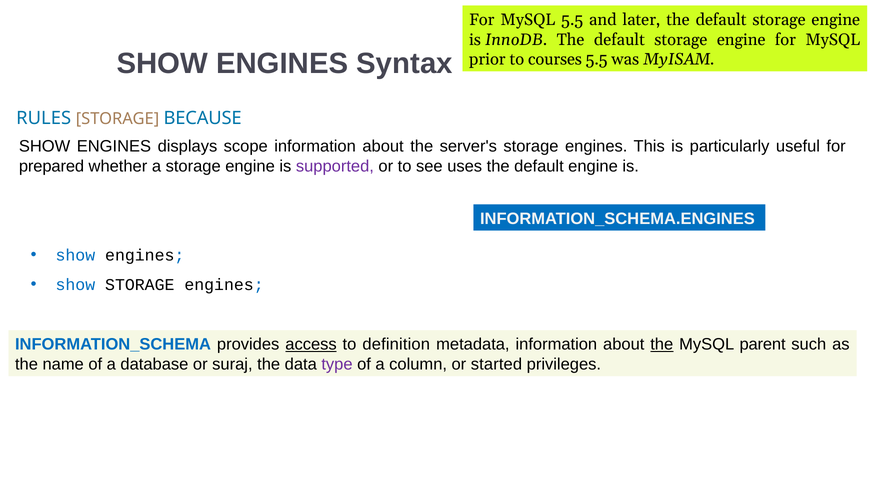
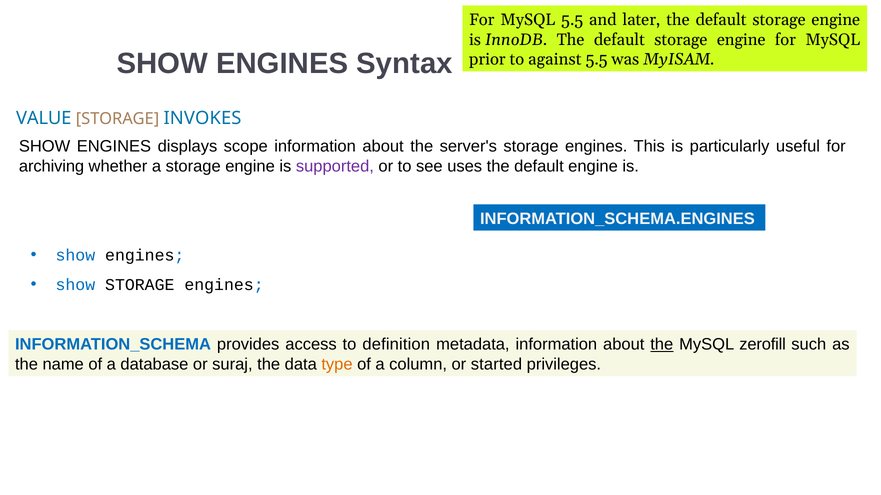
courses: courses -> against (555, 59)
RULES: RULES -> VALUE (44, 119)
BECAUSE: BECAUSE -> INVOKES (202, 119)
prepared: prepared -> archiving (52, 166)
access underline: present -> none (311, 345)
parent: parent -> zerofill (763, 345)
type colour: purple -> orange (337, 365)
